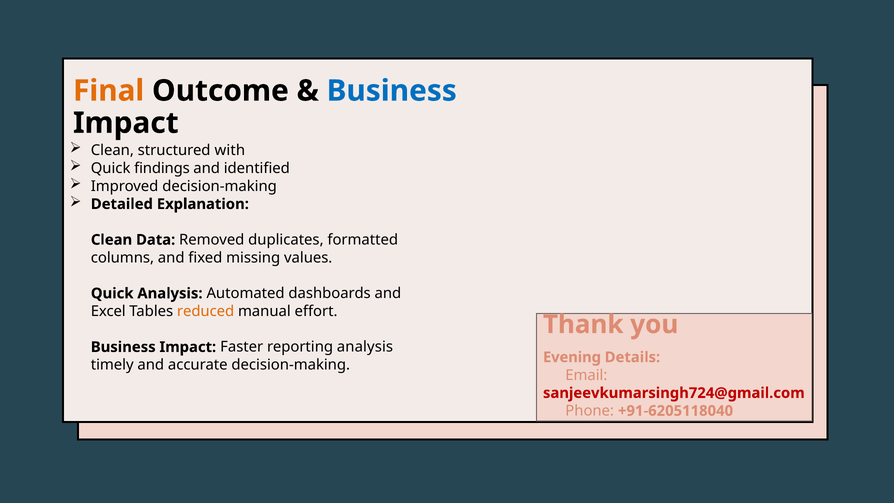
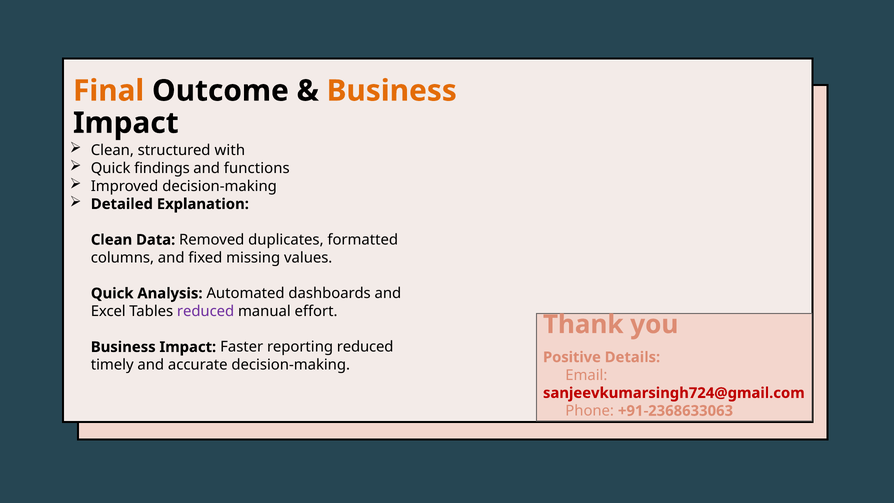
Business colour: blue -> orange (392, 91)
identified: identified -> functions (257, 168)
reduced colour: orange -> purple (206, 311)
reporting analysis: analysis -> reduced (365, 347)
Evening: Evening -> Positive (572, 357)
+91-6205118040: +91-6205118040 -> +91-2368633063 (676, 411)
